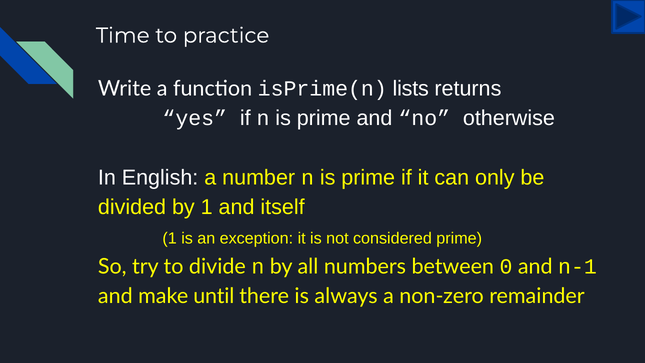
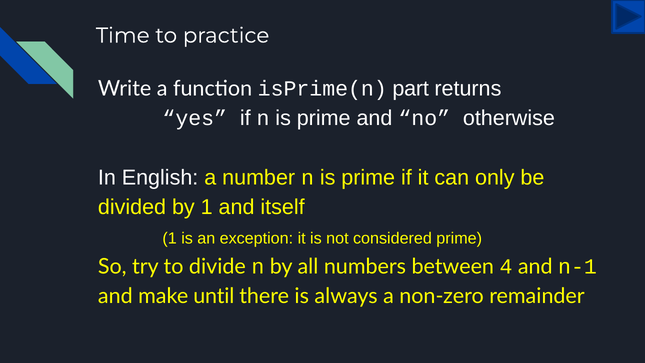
lists: lists -> part (411, 88)
0: 0 -> 4 (506, 266)
